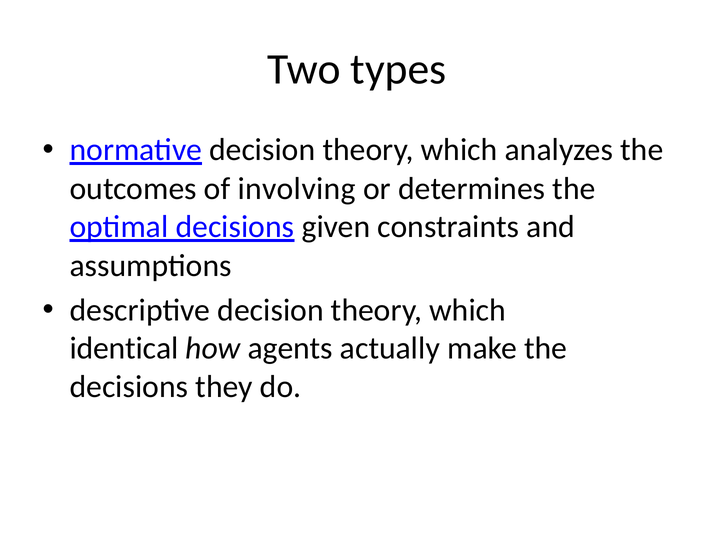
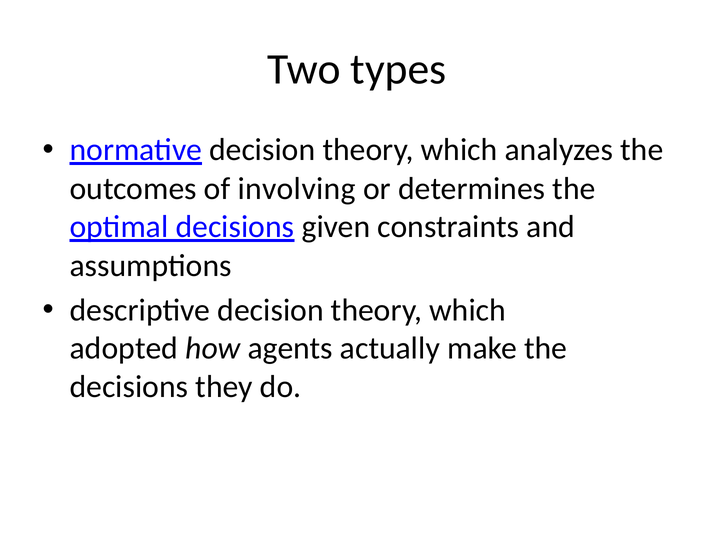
identical: identical -> adopted (124, 348)
